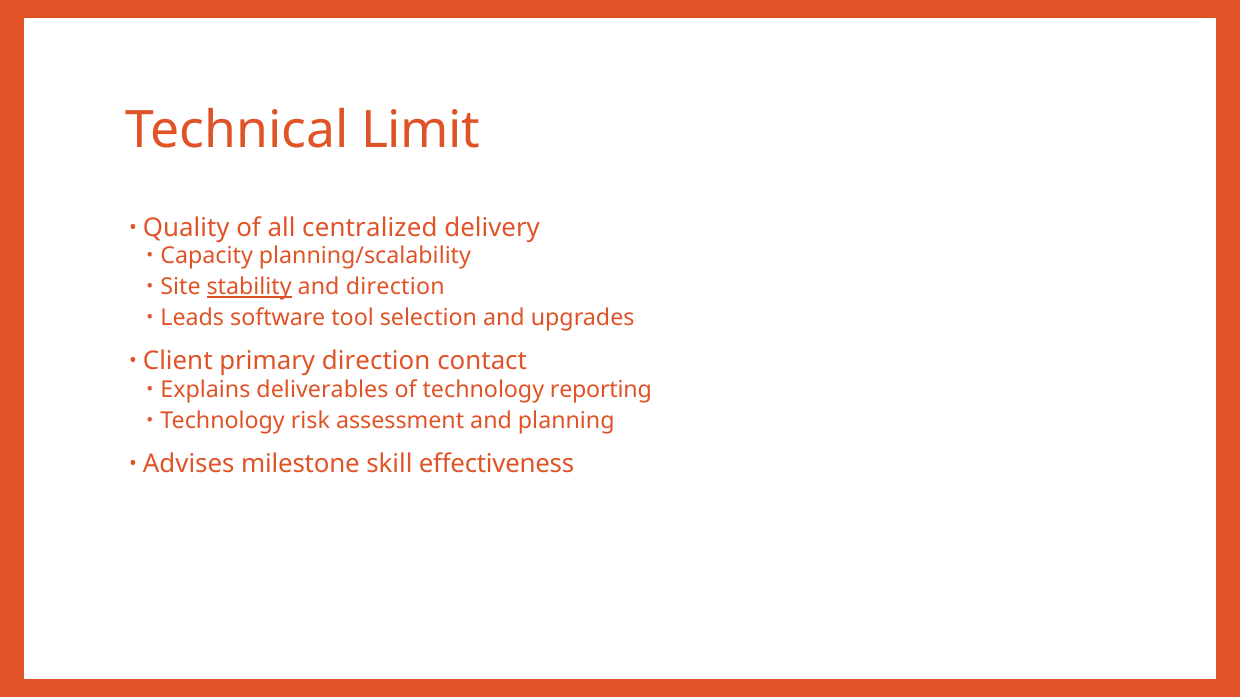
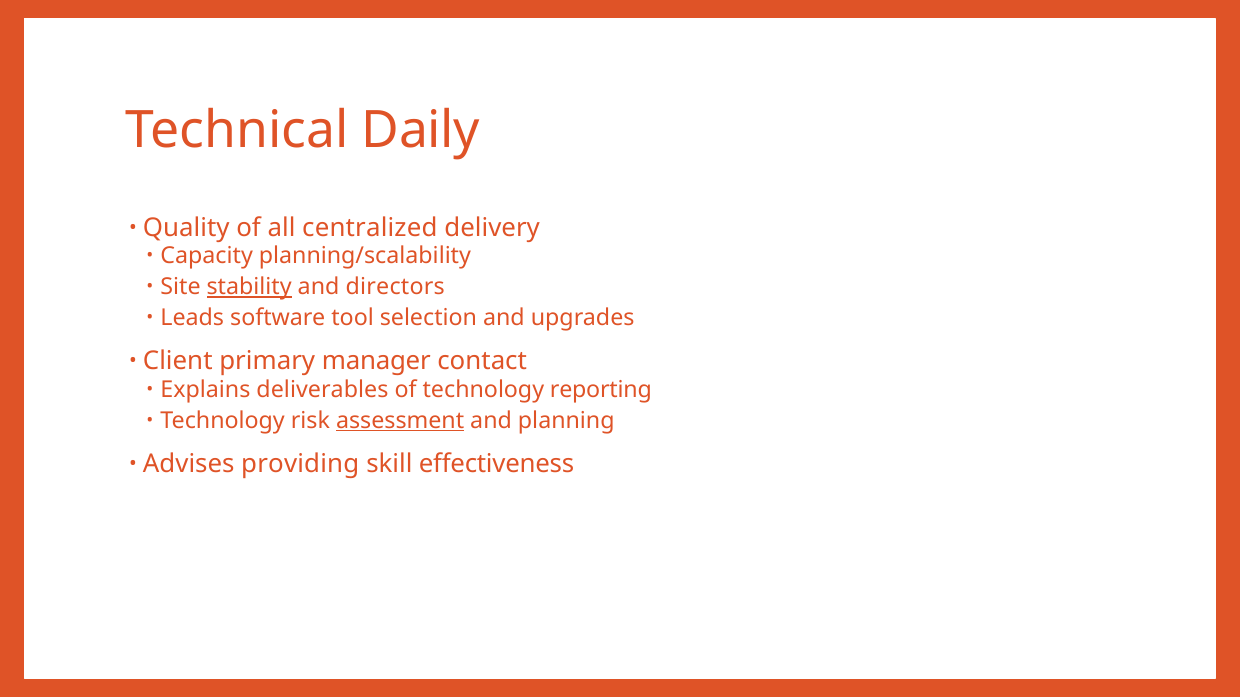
Limit: Limit -> Daily (421, 131)
and direction: direction -> directors (395, 287)
primary direction: direction -> manager (376, 361)
assessment underline: none -> present (400, 421)
milestone: milestone -> providing (300, 464)
